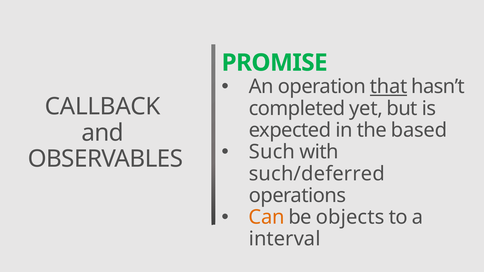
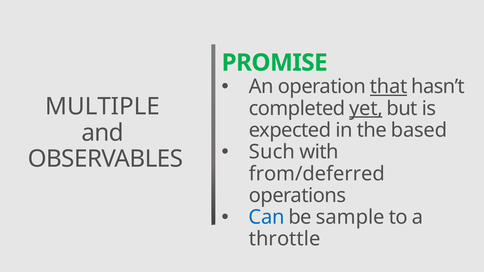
CALLBACK: CALLBACK -> MULTIPLE (103, 107)
yet underline: none -> present (366, 109)
such/deferred: such/deferred -> from/deferred (317, 174)
Can colour: orange -> blue (267, 217)
objects: objects -> sample (350, 217)
interval: interval -> throttle (285, 239)
